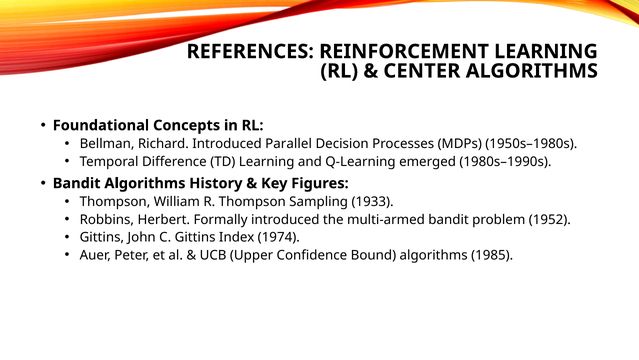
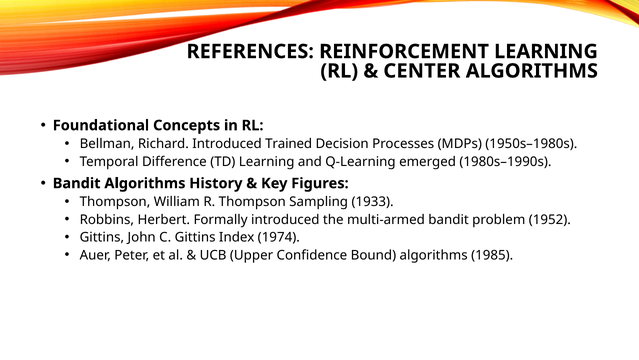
Parallel: Parallel -> Trained (289, 144)
